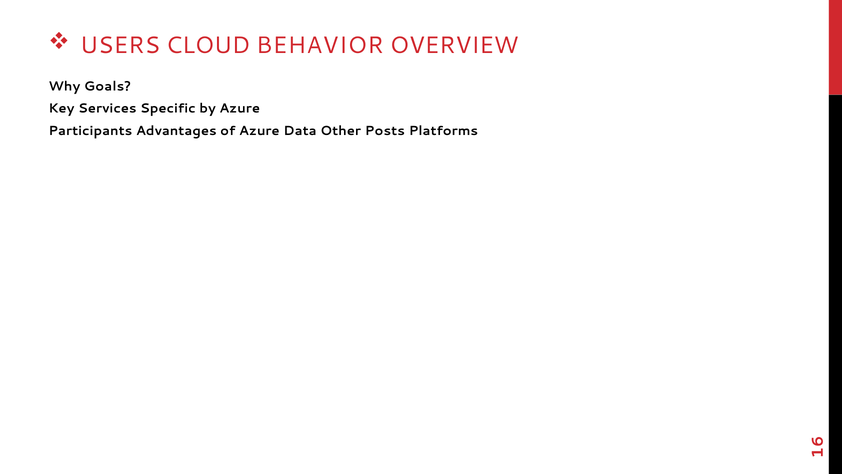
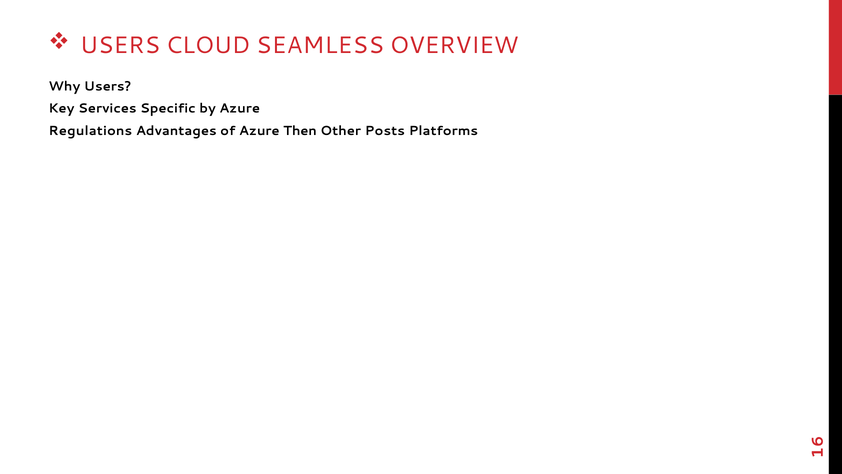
BEHAVIOR: BEHAVIOR -> SEAMLESS (320, 45)
Why Goals: Goals -> Users (108, 86)
Participants: Participants -> Regulations (90, 131)
Data: Data -> Then (300, 131)
